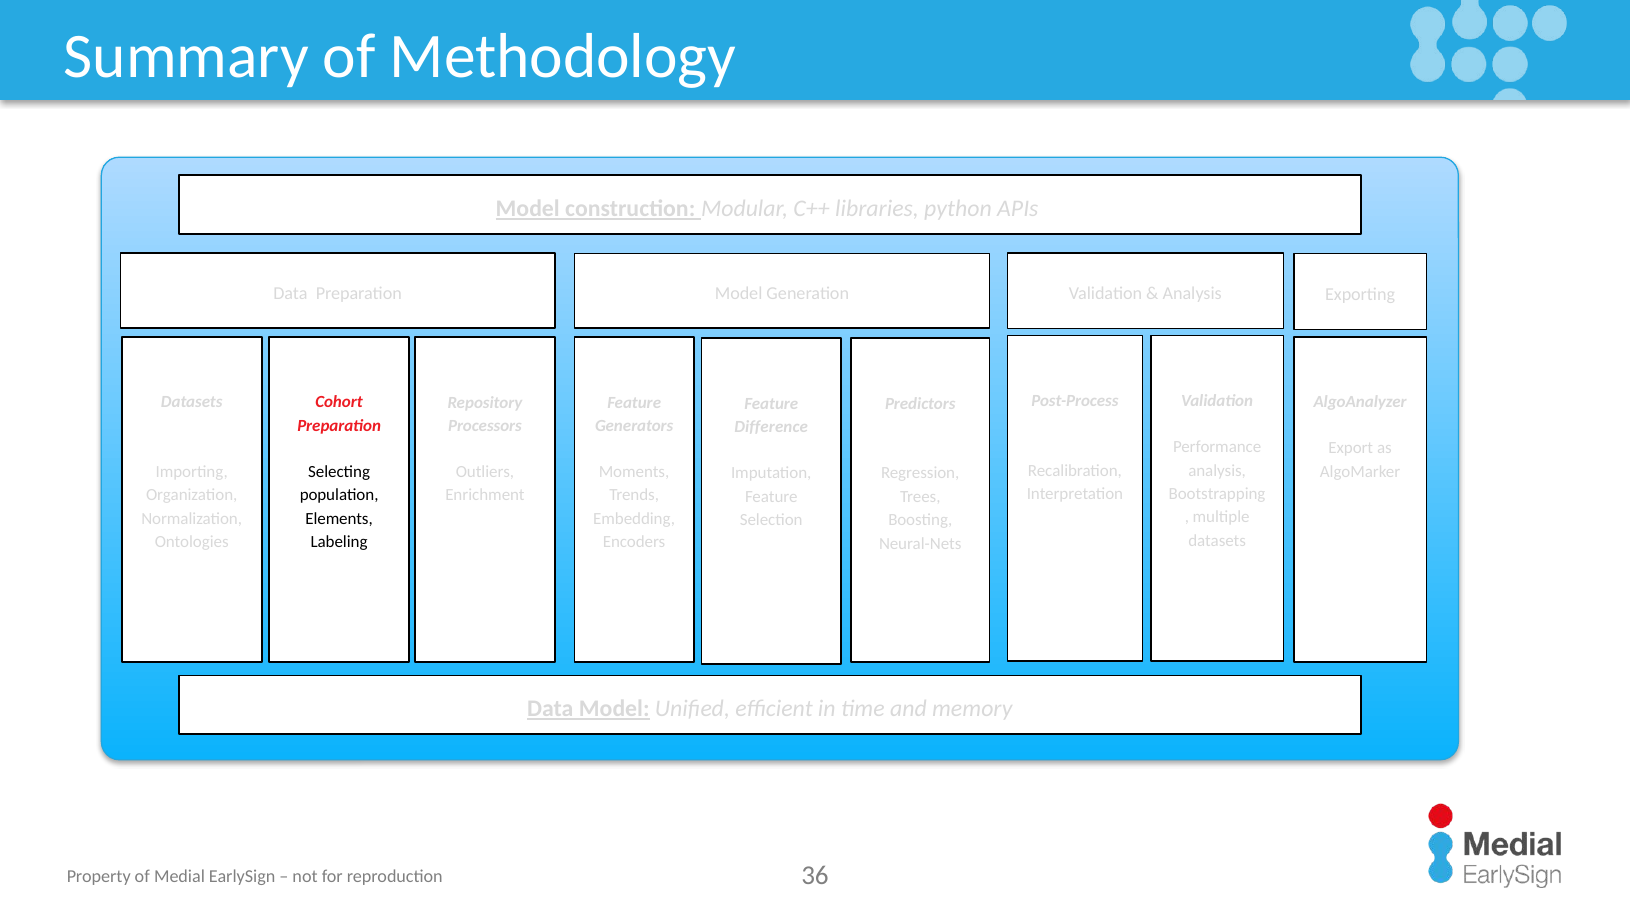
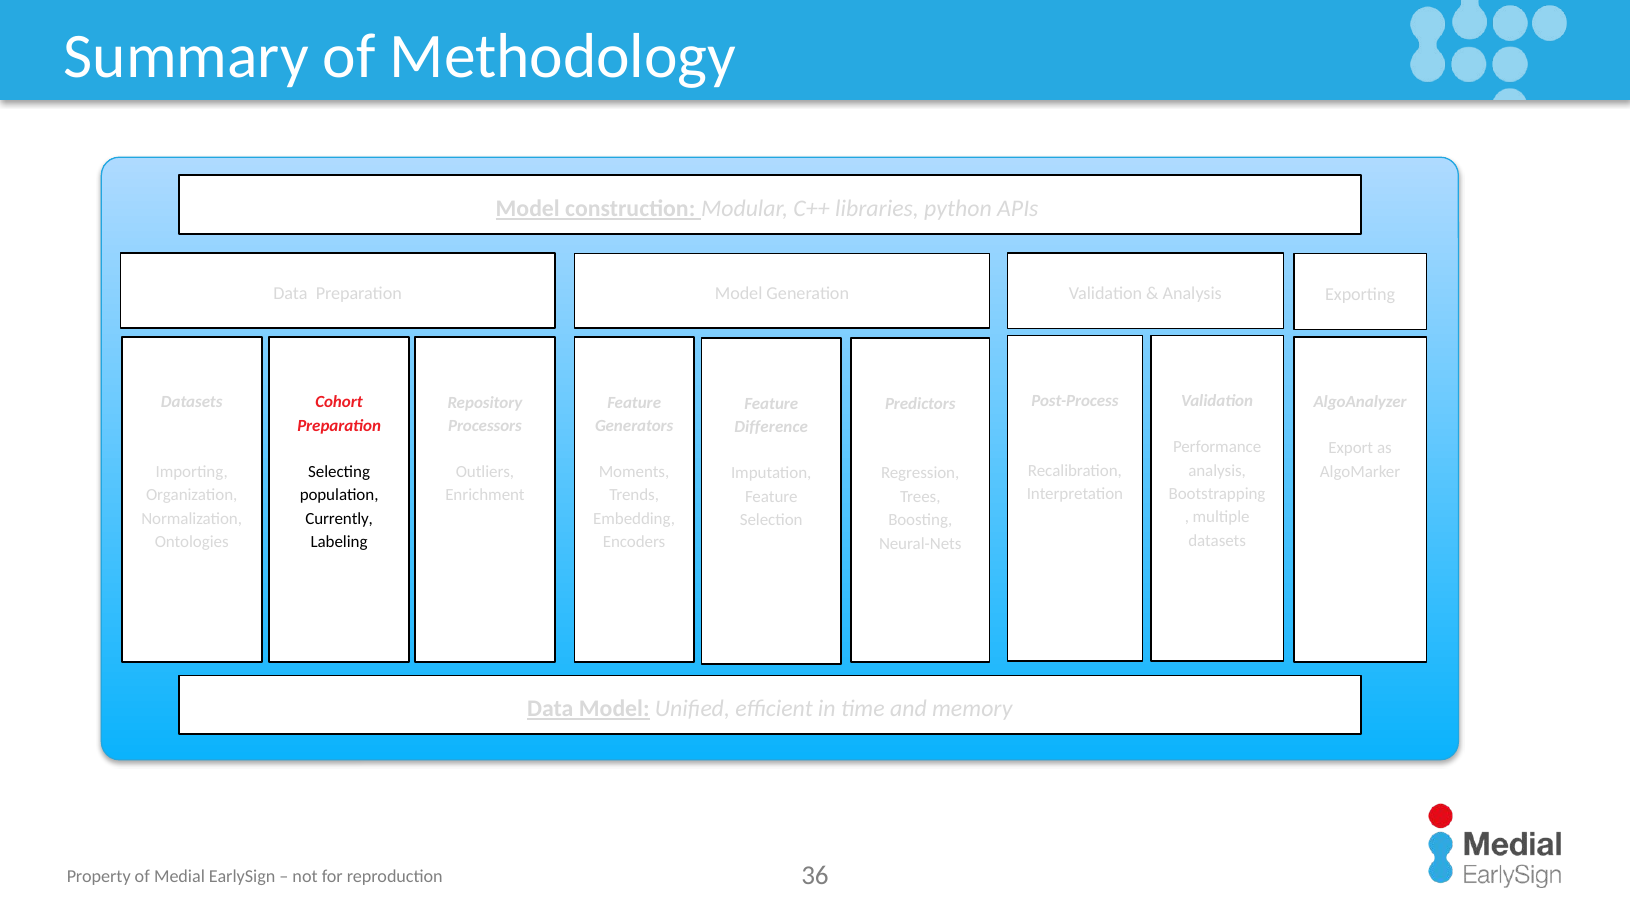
Elements: Elements -> Currently (339, 519)
